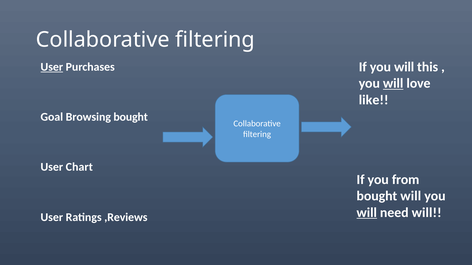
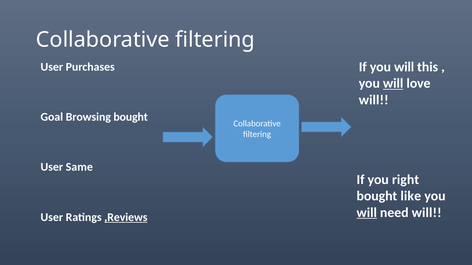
User underline: present -> none (52, 67)
like: like -> will (374, 100)
Chart: Chart -> Same (79, 167)
from: from -> right (406, 180)
bought will: will -> like (411, 196)
,Reviews underline: none -> present (126, 218)
